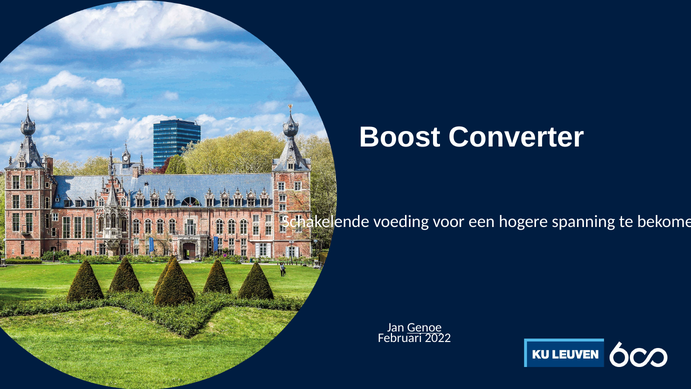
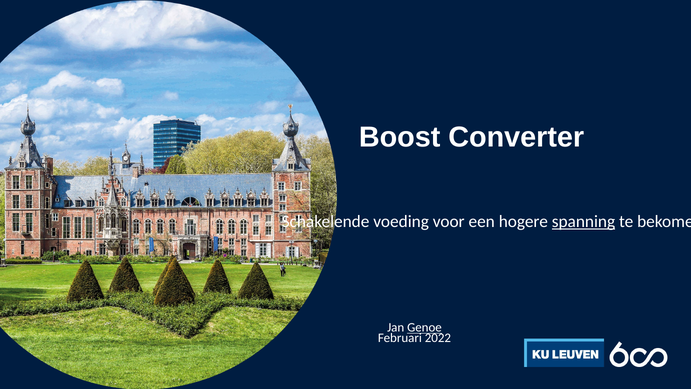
spanning underline: none -> present (583, 221)
